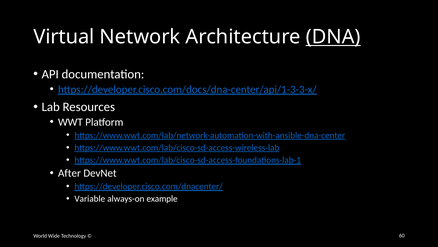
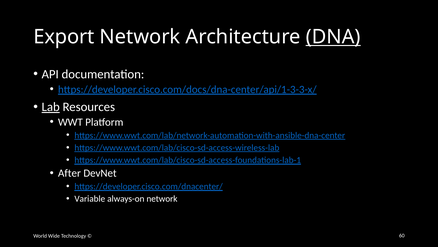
Virtual: Virtual -> Export (64, 37)
Lab underline: none -> present (51, 107)
always-on example: example -> network (162, 198)
